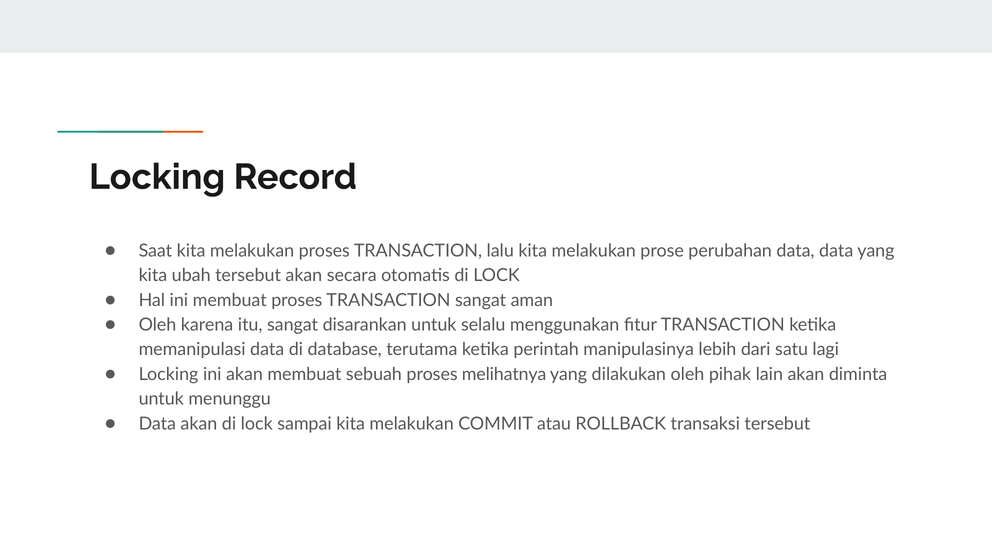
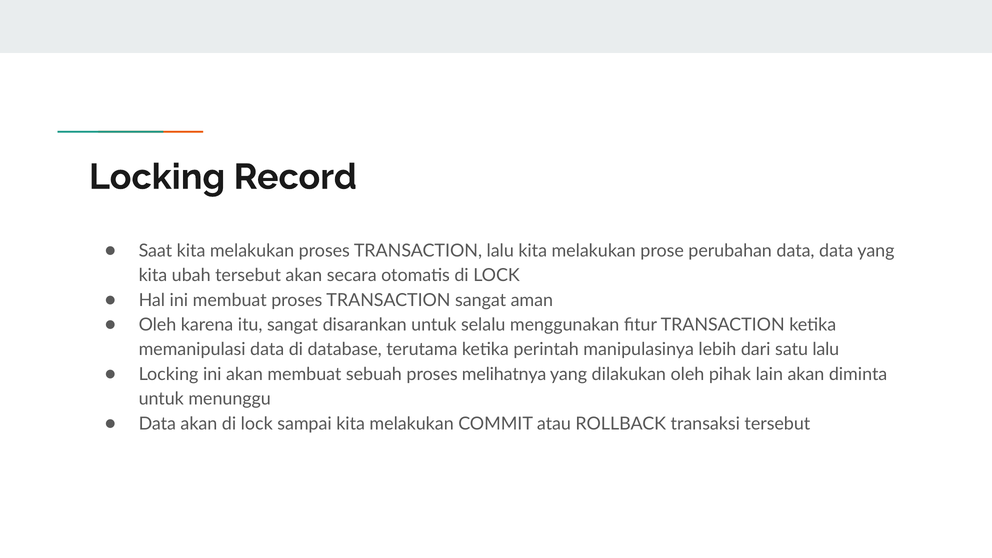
satu lagi: lagi -> lalu (826, 350)
